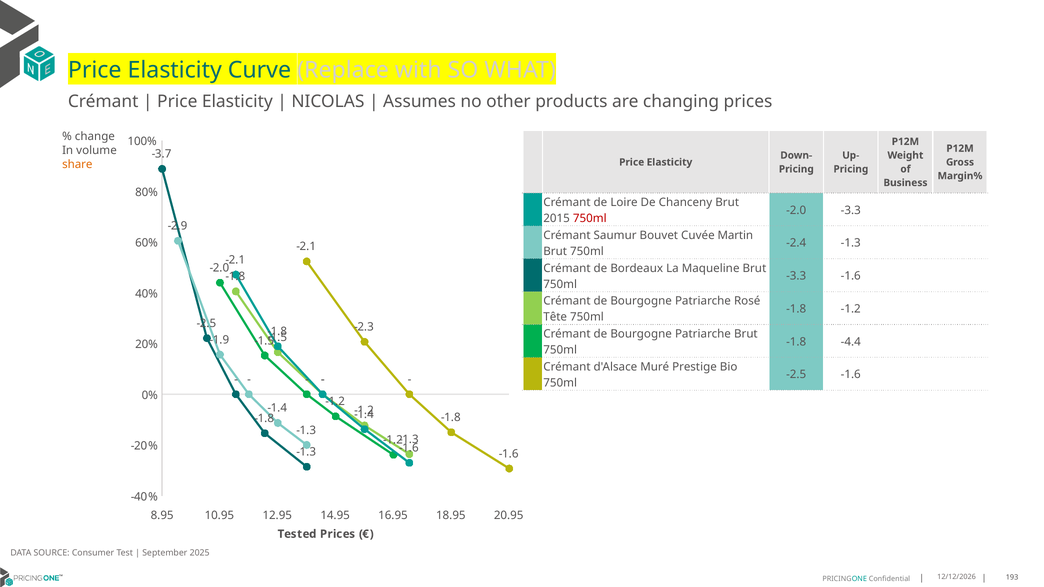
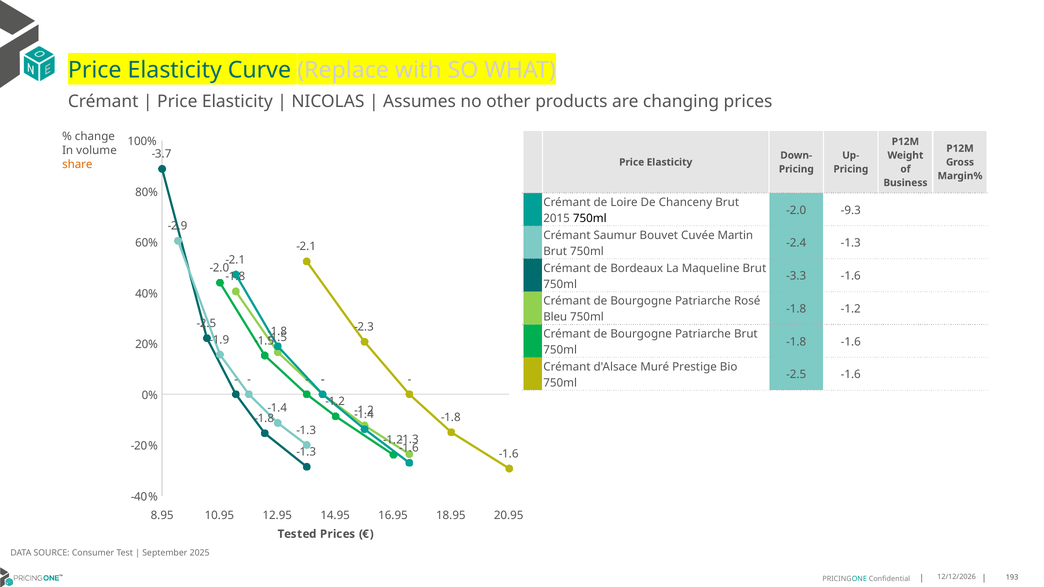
-2.0 -3.3: -3.3 -> -9.3 (851, 210)
750ml colour: red -> black (590, 219)
Tête: Tête -> Bleu (555, 317)
-4.4: -4.4 -> -1.6 (851, 342)
